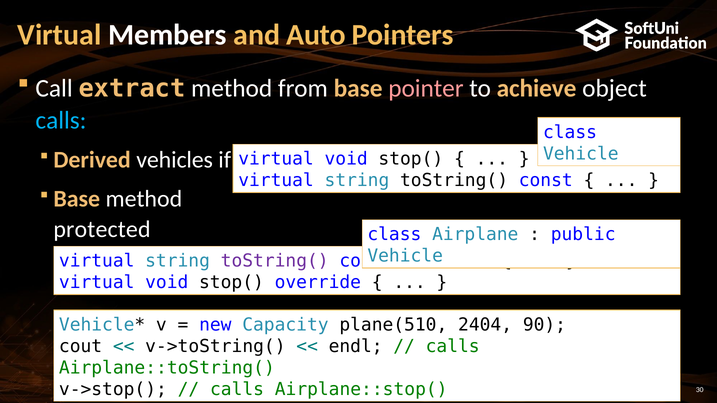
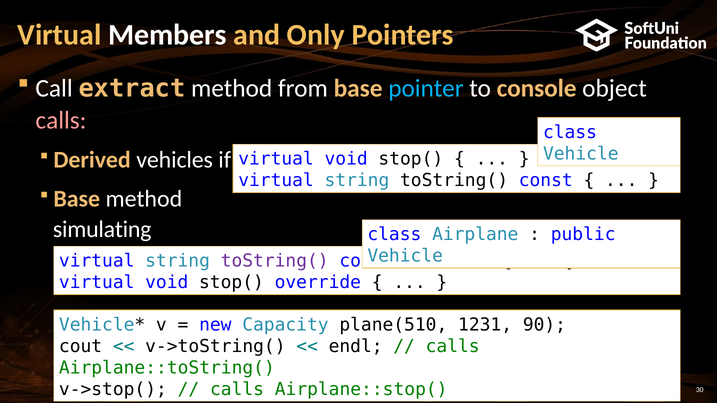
Auto: Auto -> Only (316, 35)
pointer colour: pink -> light blue (426, 88)
achieve: achieve -> console (537, 88)
calls colour: light blue -> pink (61, 120)
protected: protected -> simulating (102, 229)
2404: 2404 -> 1231 (485, 325)
